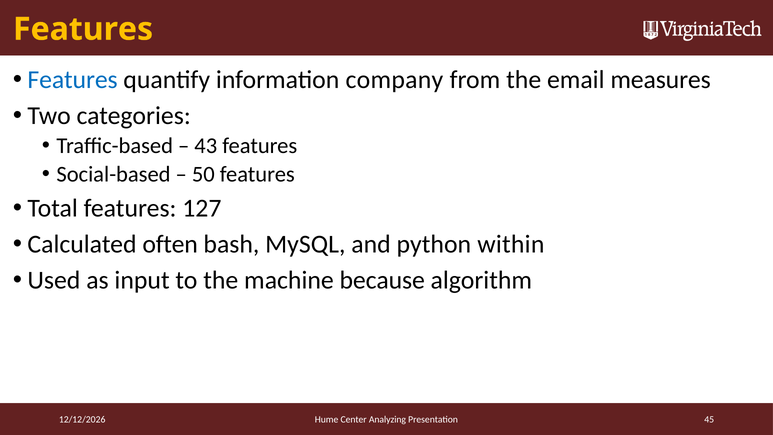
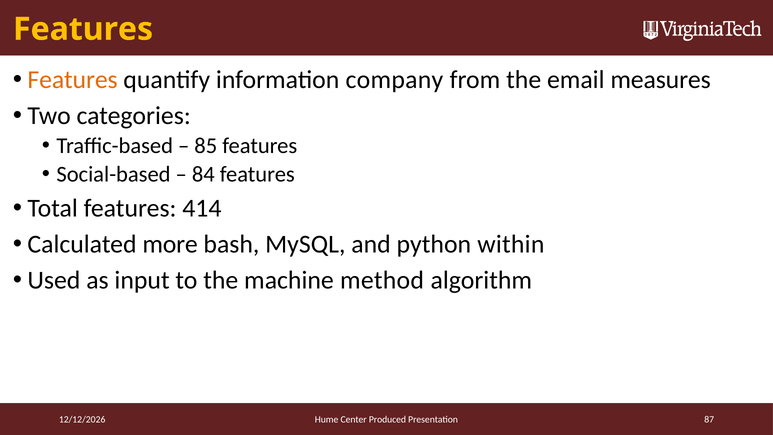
Features colour: blue -> orange (73, 80)
43: 43 -> 85 (206, 146)
50: 50 -> 84 (203, 174)
127: 127 -> 414 (202, 208)
often: often -> more (170, 244)
because: because -> method (382, 280)
Analyzing: Analyzing -> Produced (387, 420)
45: 45 -> 87 (709, 419)
